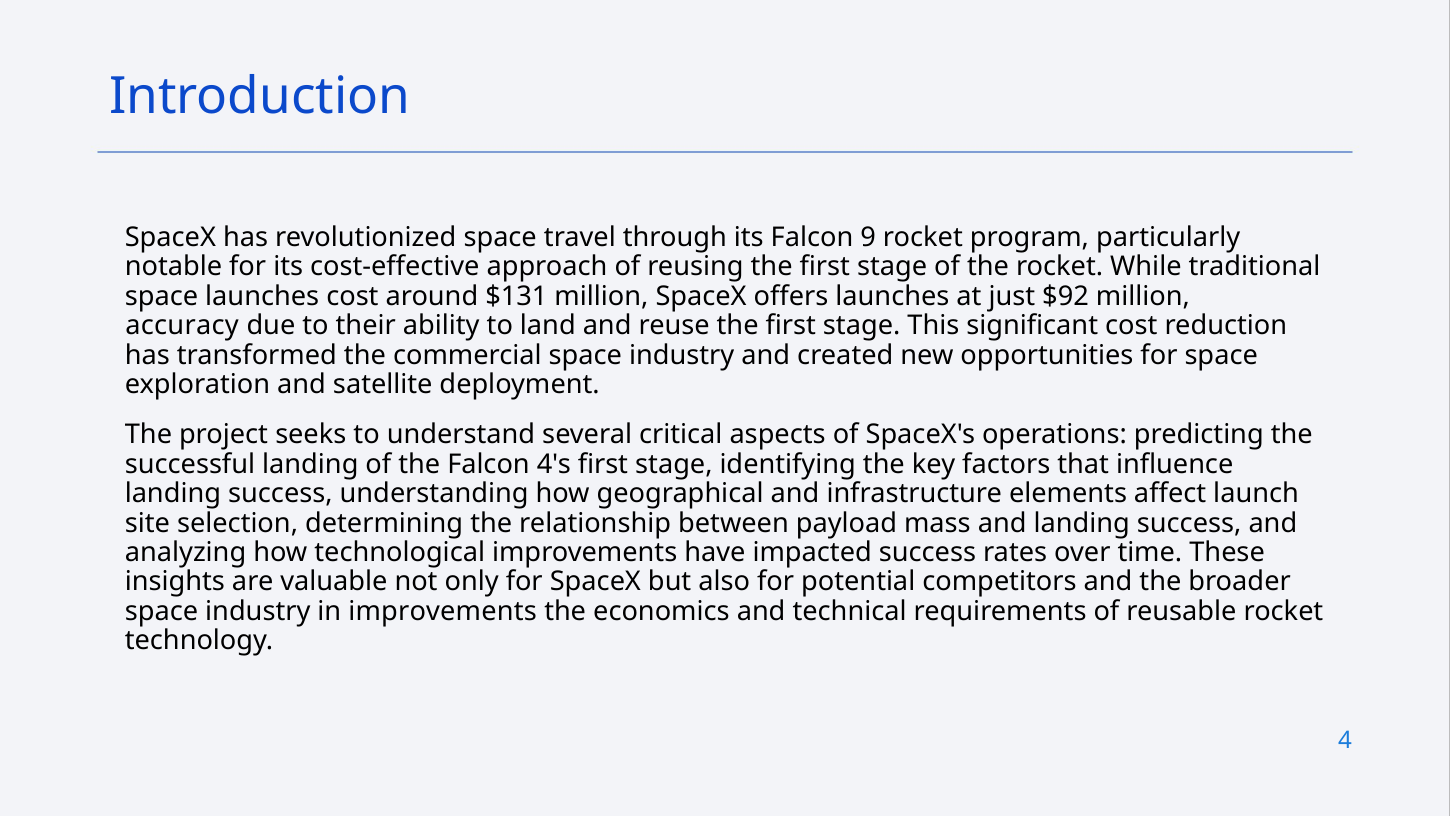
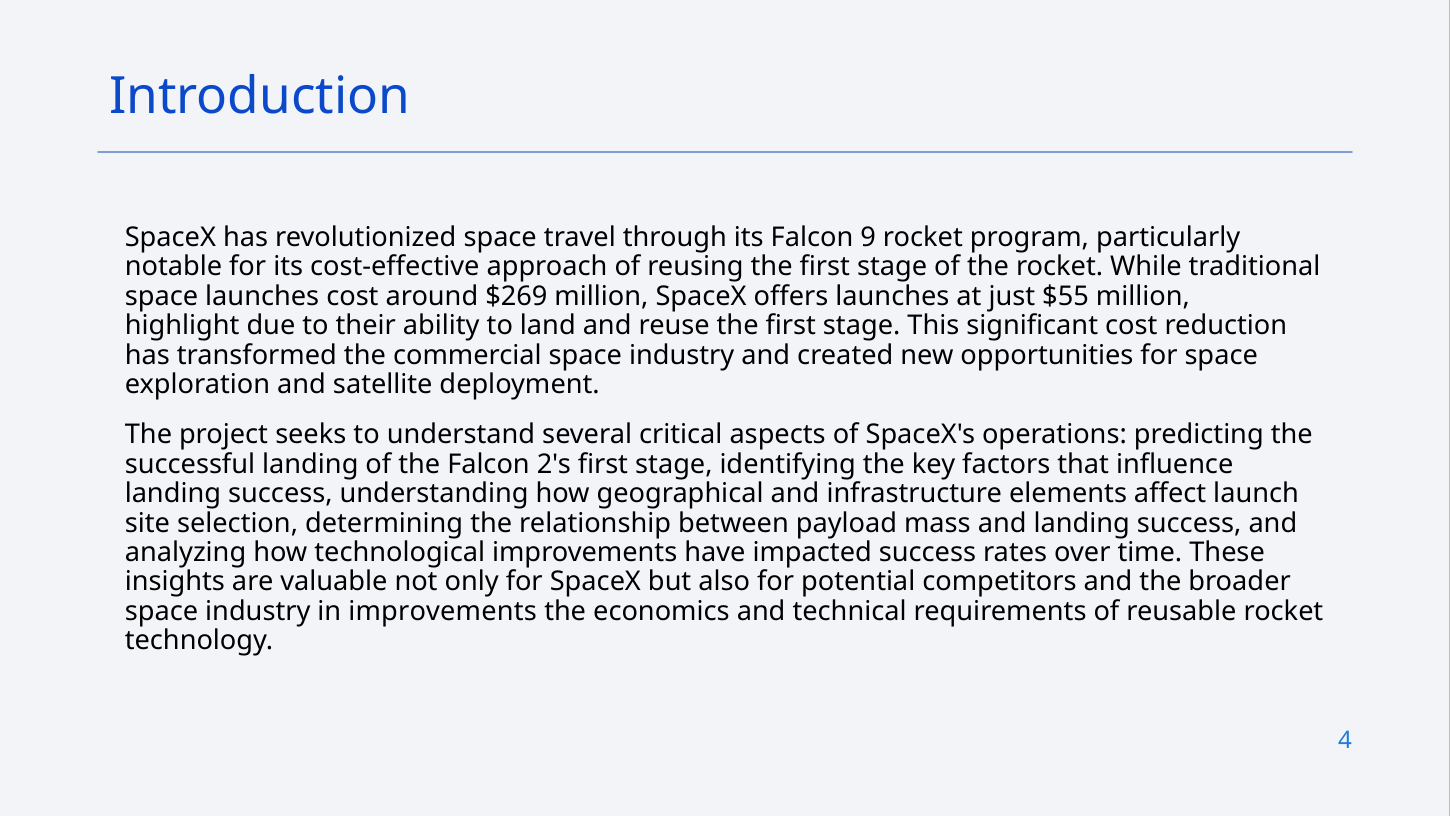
$131: $131 -> $269 (516, 296)
$92: $92 -> $55 (1066, 296)
accuracy: accuracy -> highlight (182, 326)
4's: 4's -> 2's (554, 464)
